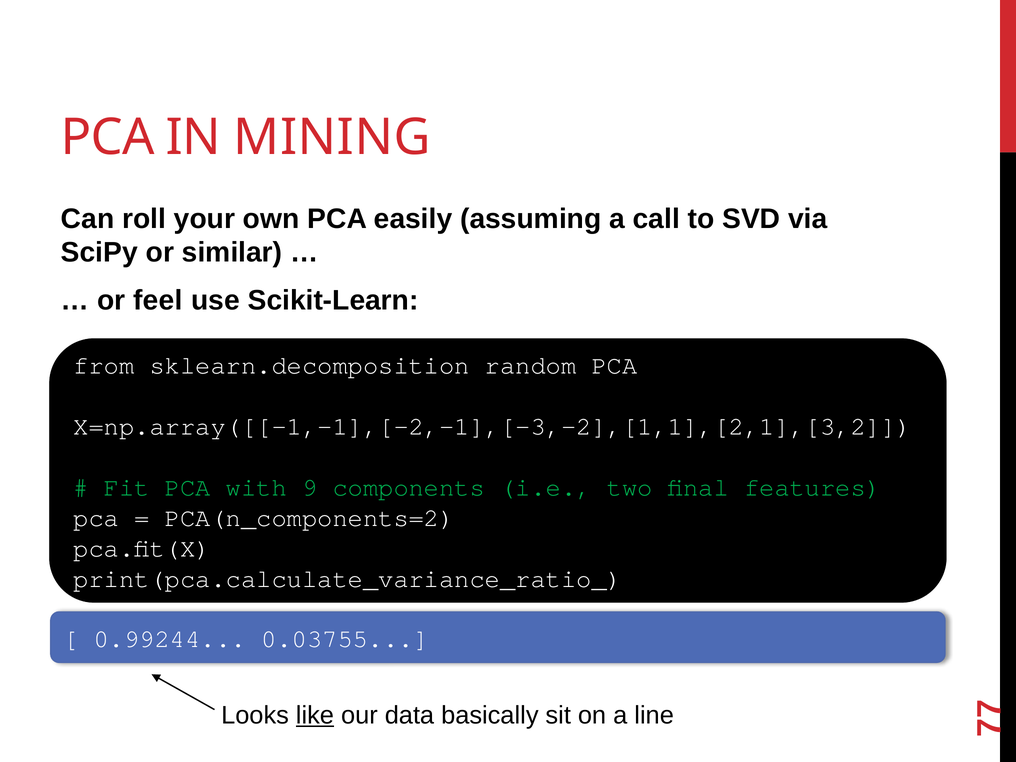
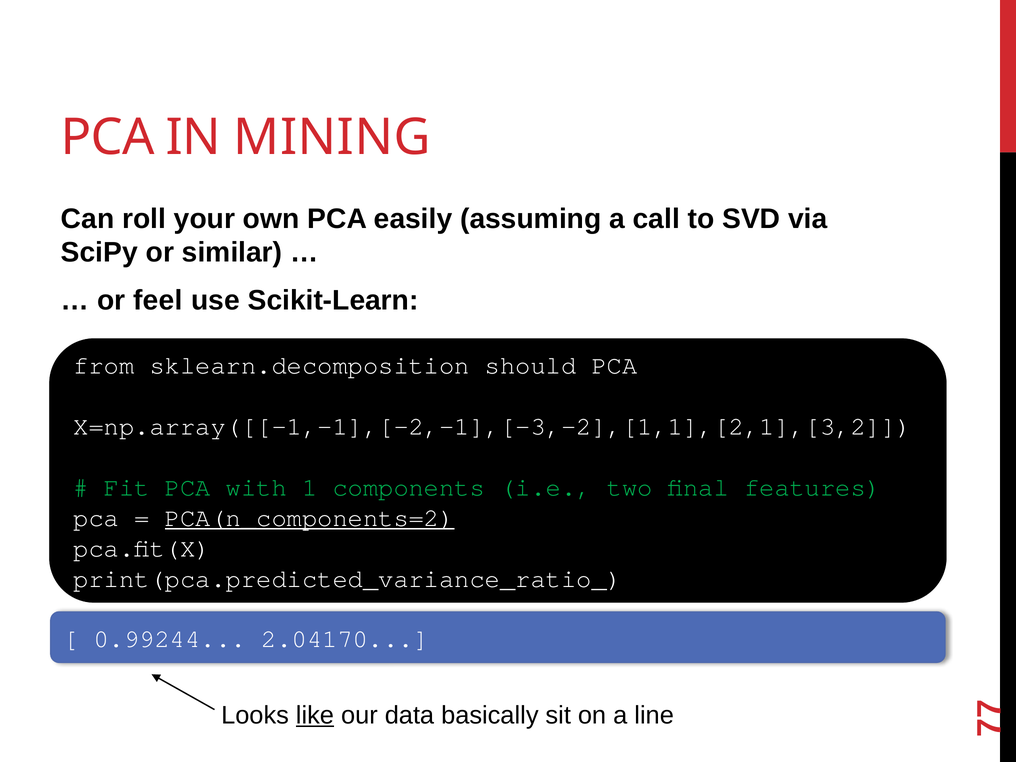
random: random -> should (531, 366)
9: 9 -> 1 (310, 487)
PCA(n_components=2 underline: none -> present (310, 518)
print(pca.calculate_variance_ratio_: print(pca.calculate_variance_ratio_ -> print(pca.predicted_variance_ratio_ (348, 579)
0.03755: 0.03755 -> 2.04170 (345, 639)
